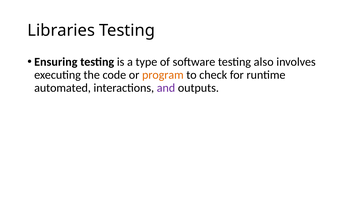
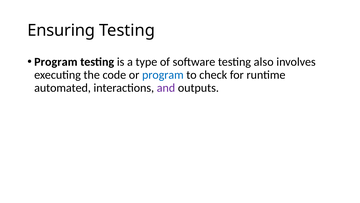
Libraries: Libraries -> Ensuring (61, 30)
Ensuring: Ensuring -> Program (56, 62)
program colour: orange -> blue (163, 75)
